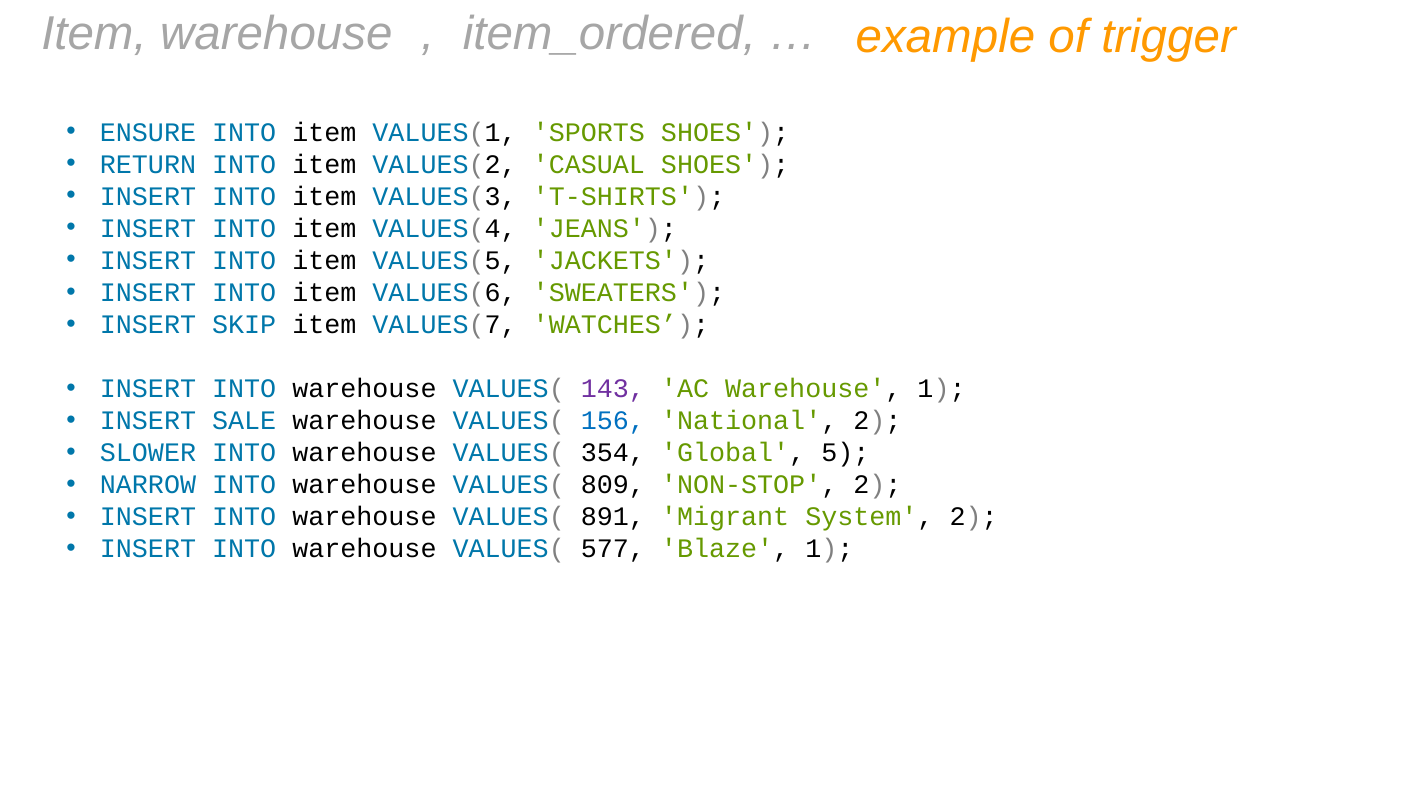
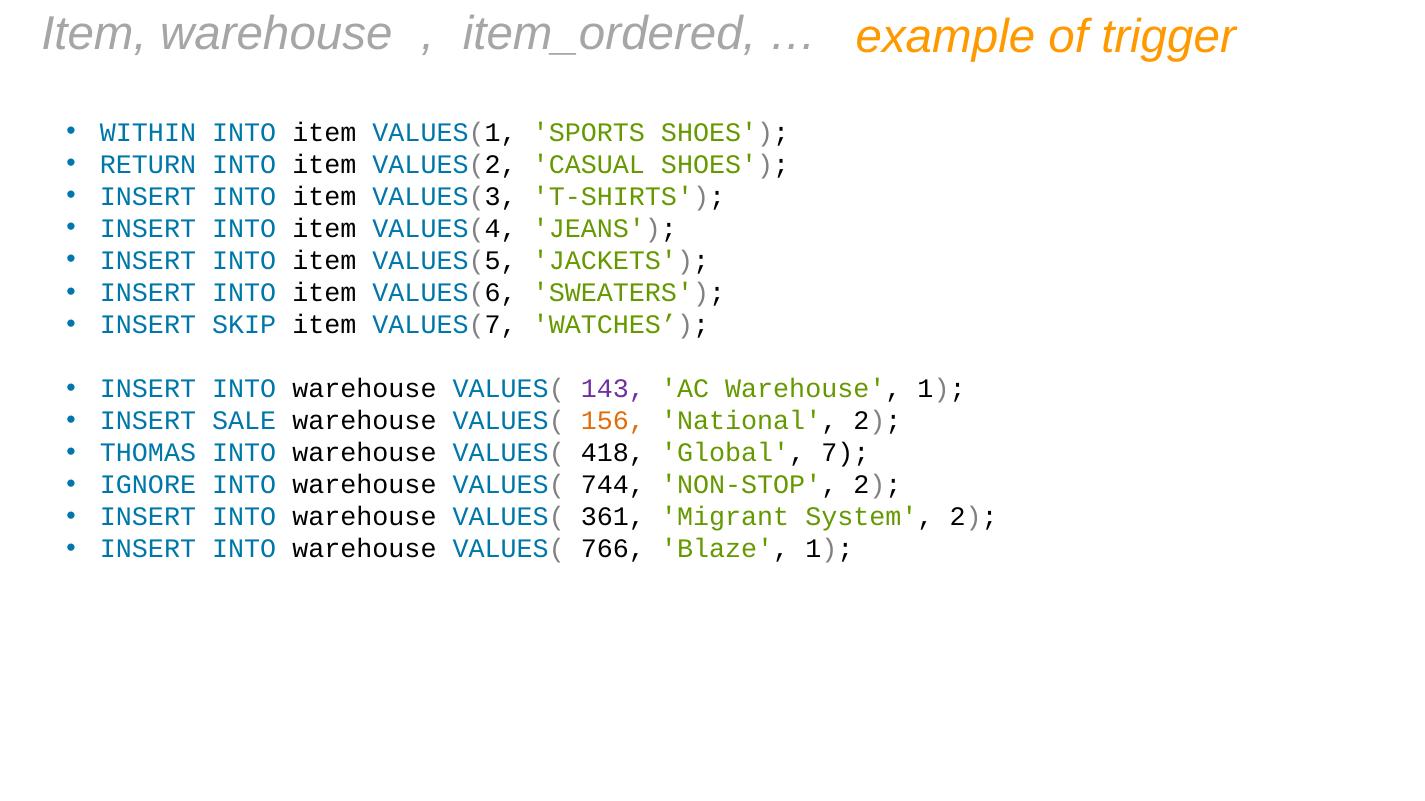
ENSURE: ENSURE -> WITHIN (148, 133)
156 colour: blue -> orange (613, 421)
SLOWER: SLOWER -> THOMAS (148, 453)
354: 354 -> 418 (613, 453)
5: 5 -> 7 (845, 453)
NARROW: NARROW -> IGNORE (148, 485)
809: 809 -> 744 (613, 485)
891: 891 -> 361 (613, 517)
577: 577 -> 766 (613, 549)
